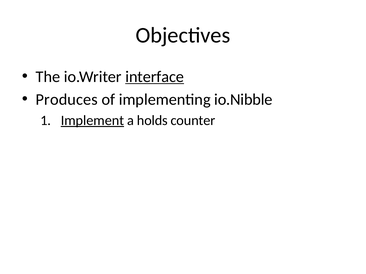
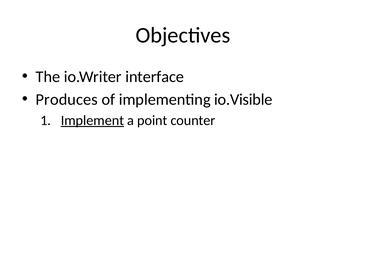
interface underline: present -> none (155, 77)
io.Nibble: io.Nibble -> io.Visible (243, 100)
holds: holds -> point (152, 121)
